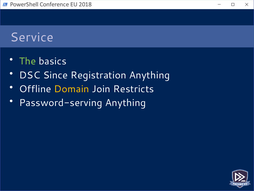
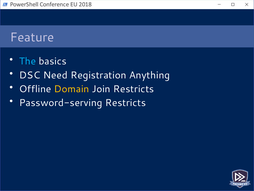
Service: Service -> Feature (32, 37)
The colour: light green -> light blue (27, 61)
Since: Since -> Need (55, 75)
Password-serving Anything: Anything -> Restricts (126, 103)
